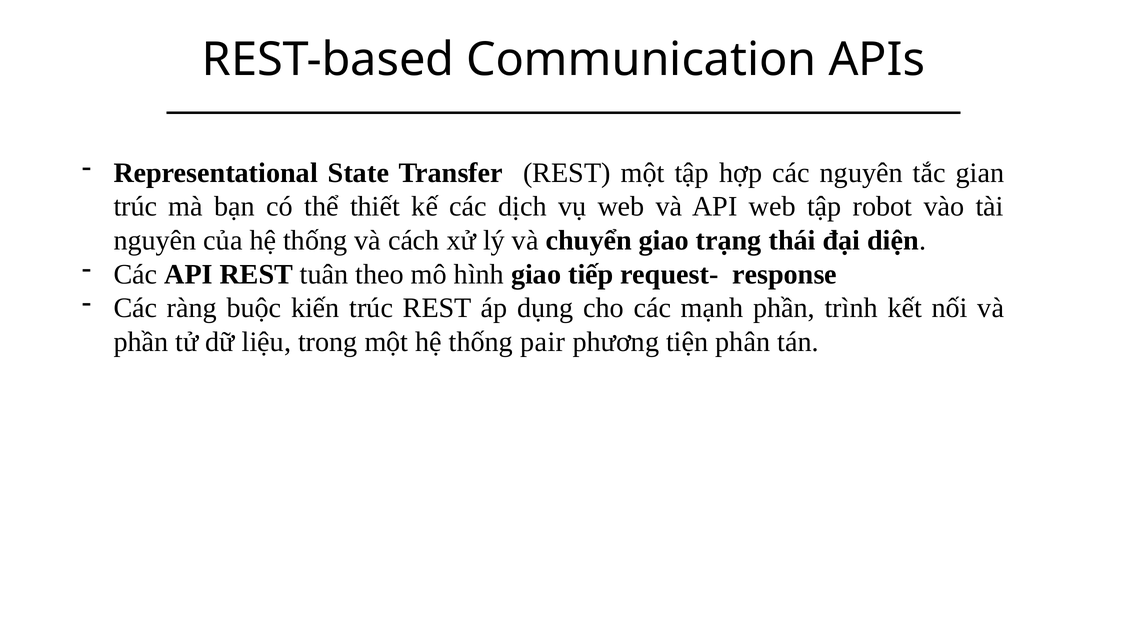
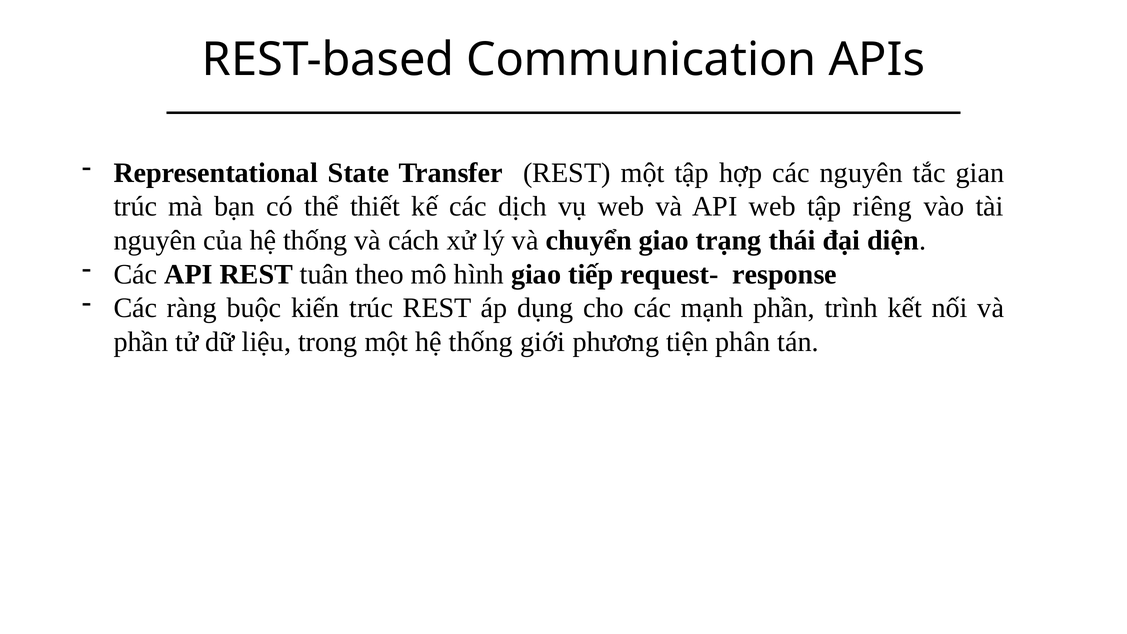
robot: robot -> riêng (882, 207)
pair: pair -> giới (543, 342)
